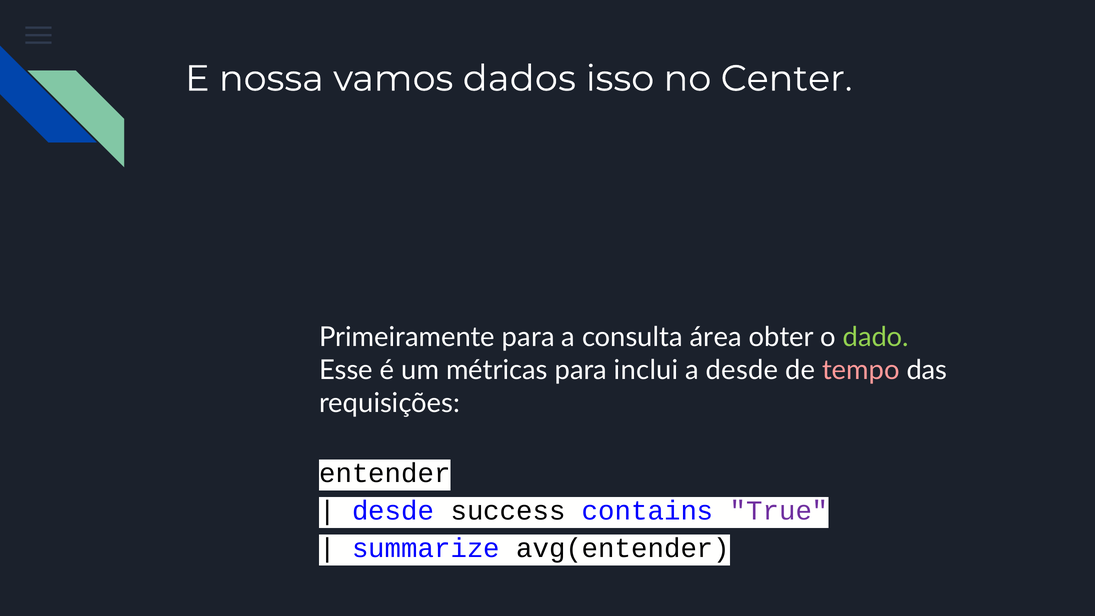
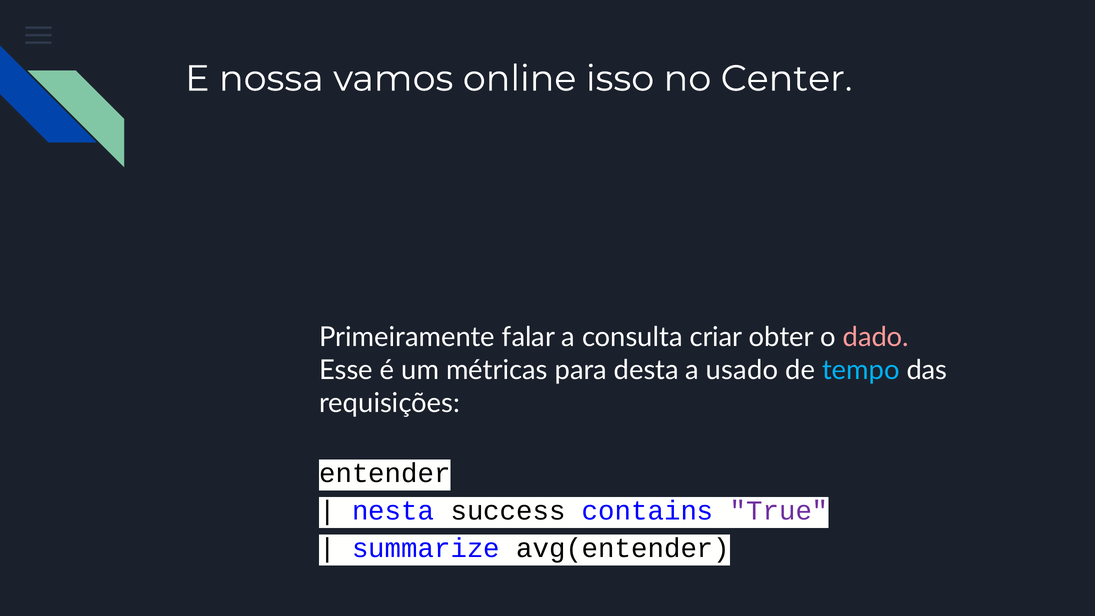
dados: dados -> online (520, 79)
Primeiramente para: para -> falar (529, 337)
área: área -> criar (716, 337)
dado colour: light green -> pink (876, 337)
inclui: inclui -> desta (646, 370)
a desde: desde -> usado (742, 370)
tempo colour: pink -> light blue (861, 370)
desde: desde -> nesta (393, 511)
